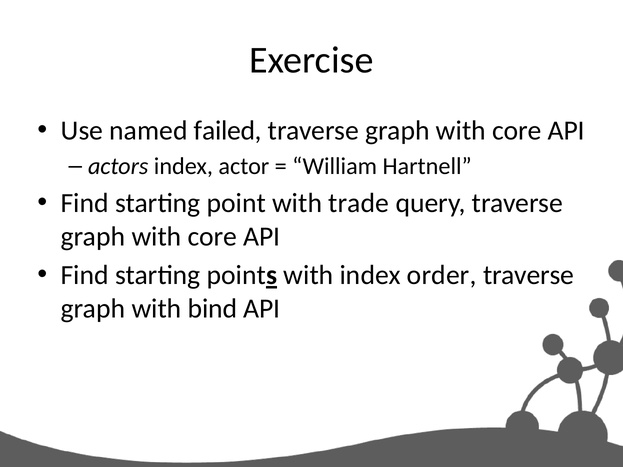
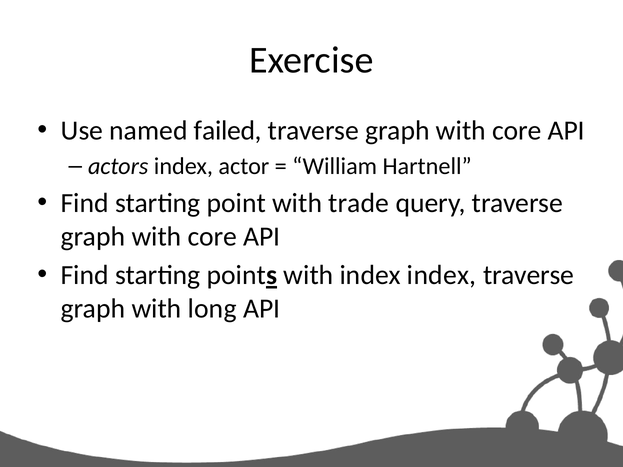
index order: order -> index (442, 275)
bind: bind -> long (212, 309)
